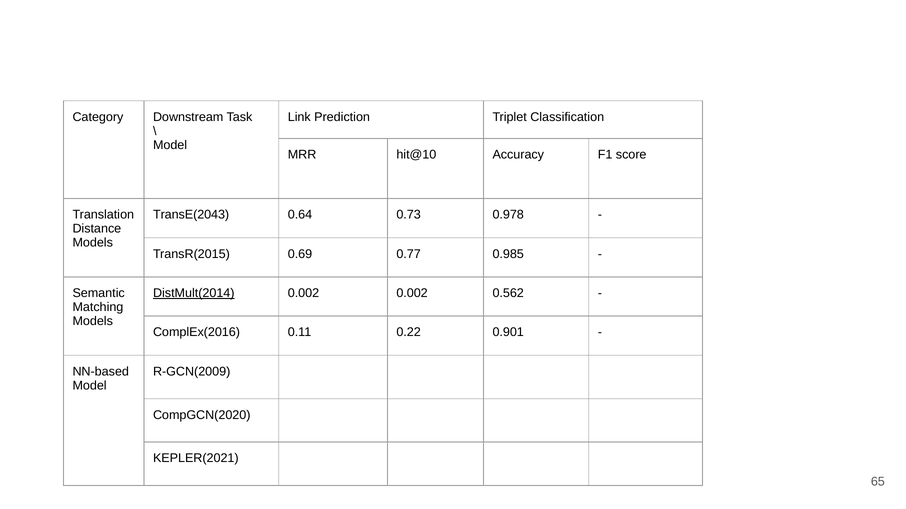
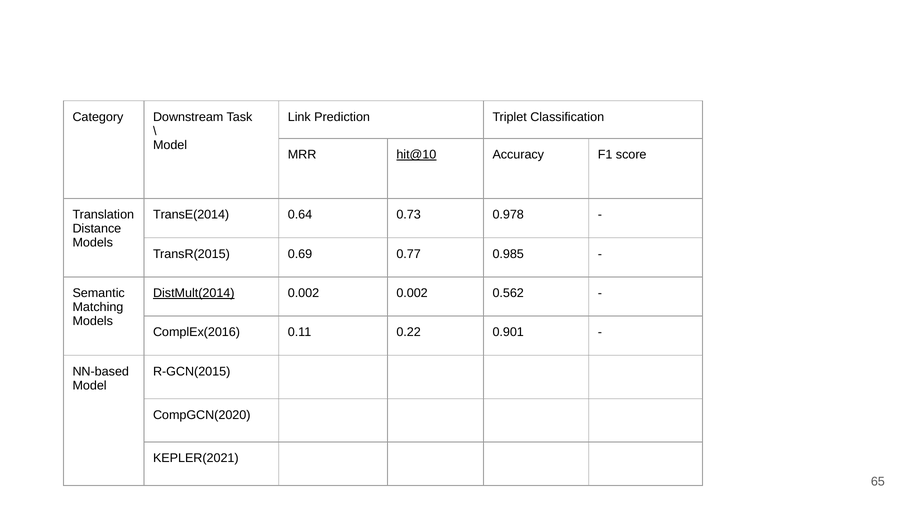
hit@10 underline: none -> present (416, 155)
TransE(2043: TransE(2043 -> TransE(2014 (191, 215)
R-GCN(2009: R-GCN(2009 -> R-GCN(2015 (192, 372)
